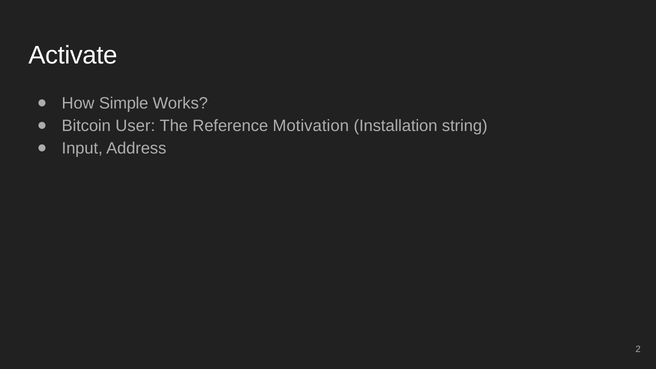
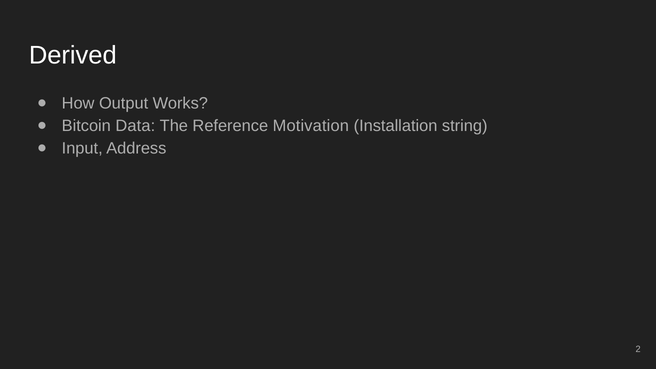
Activate: Activate -> Derived (73, 56)
Simple: Simple -> Output (124, 103)
User: User -> Data (135, 126)
